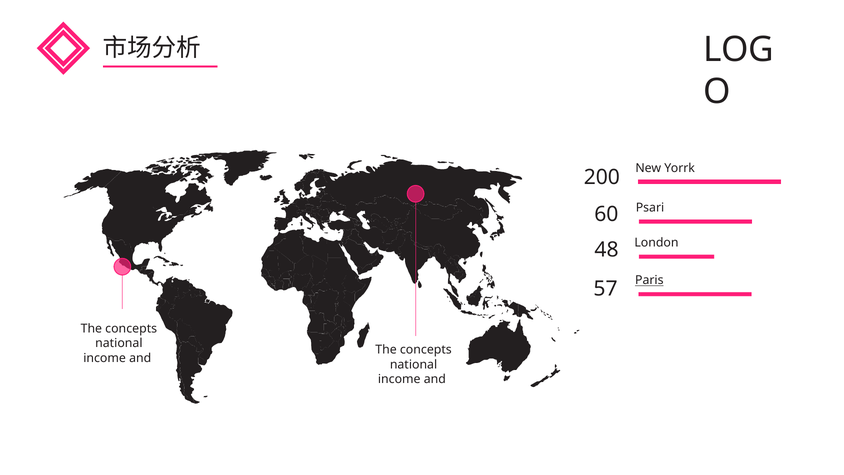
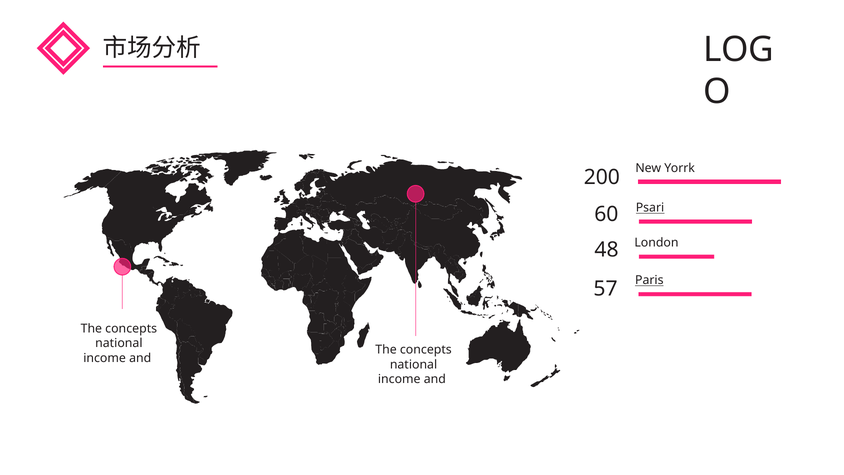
Psari underline: none -> present (650, 208)
